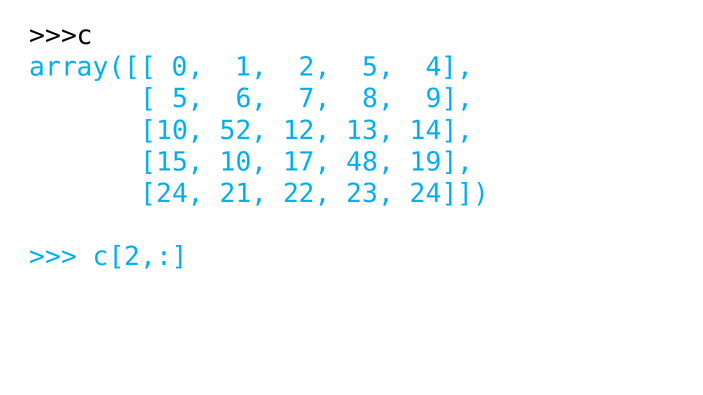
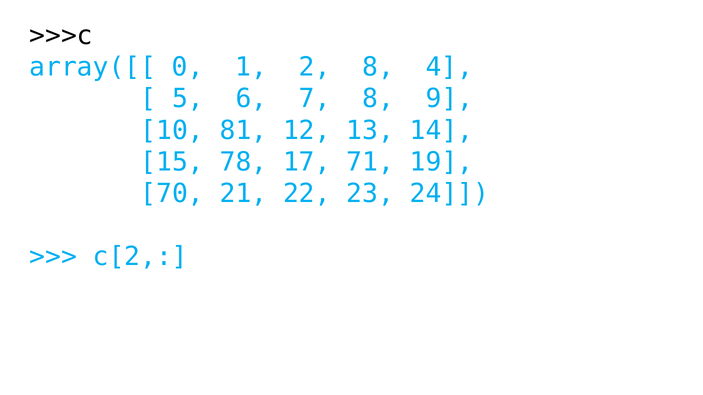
2 5: 5 -> 8 (378, 67)
52: 52 -> 81 (243, 130)
15 10: 10 -> 78 (243, 162)
48: 48 -> 71 (370, 162)
24: 24 -> 70 (172, 194)
